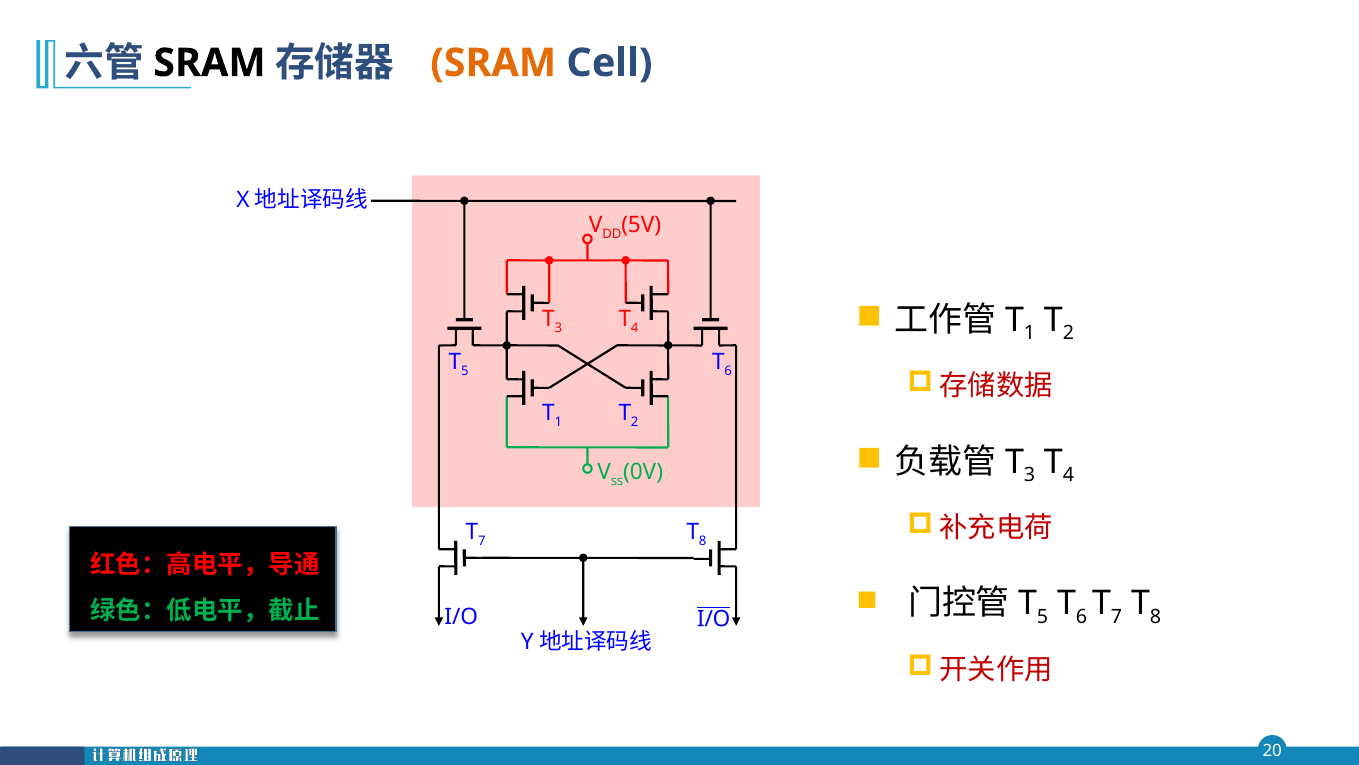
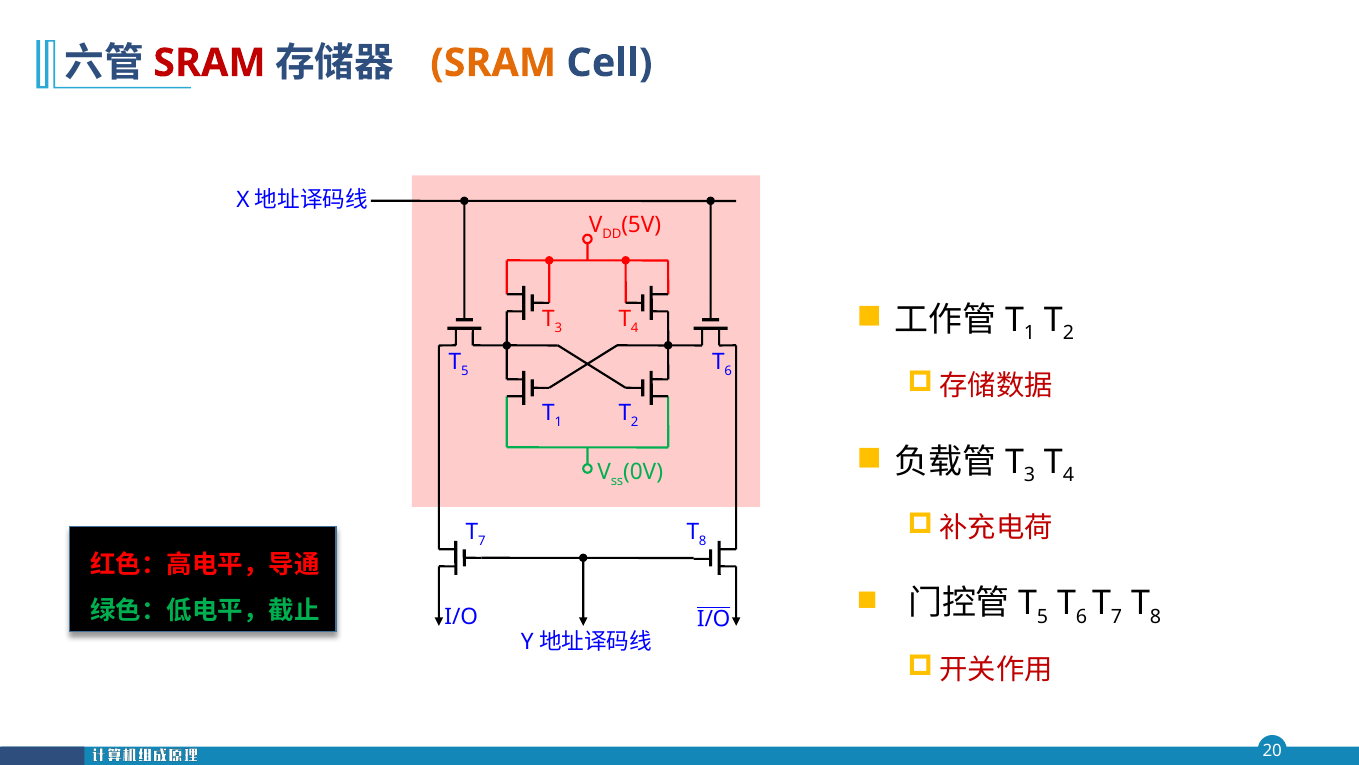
SRAM colour: black -> red (210, 63)
